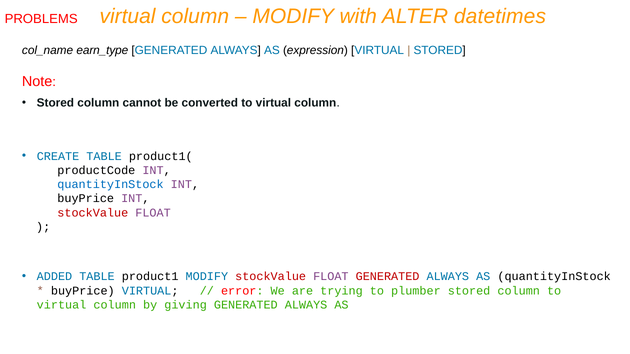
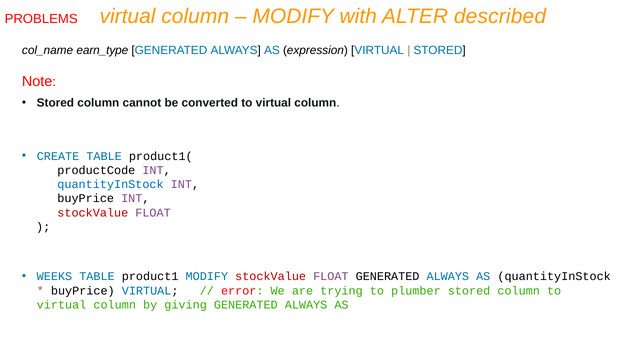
datetimes: datetimes -> described (500, 16)
ADDED: ADDED -> WEEKS (54, 277)
GENERATED colour: red -> black (388, 277)
